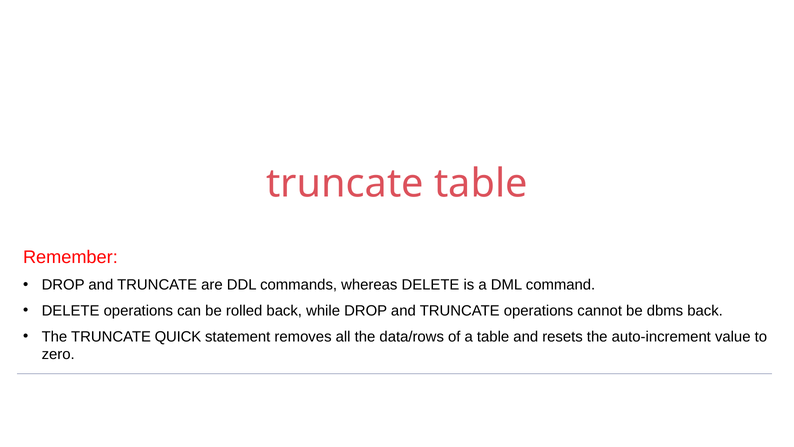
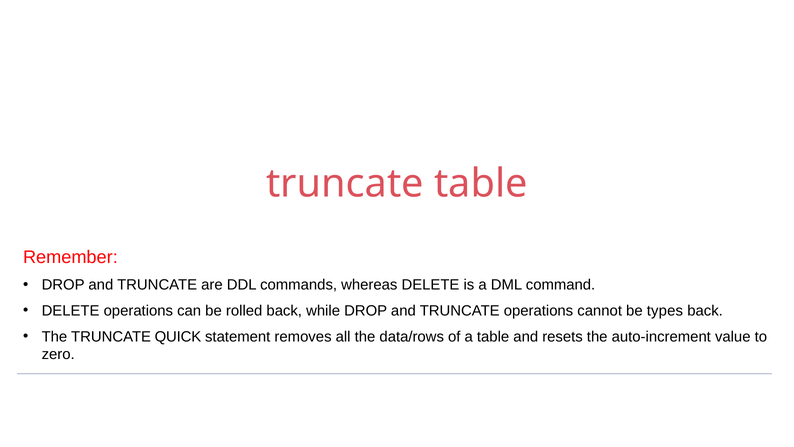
dbms: dbms -> types (665, 311)
